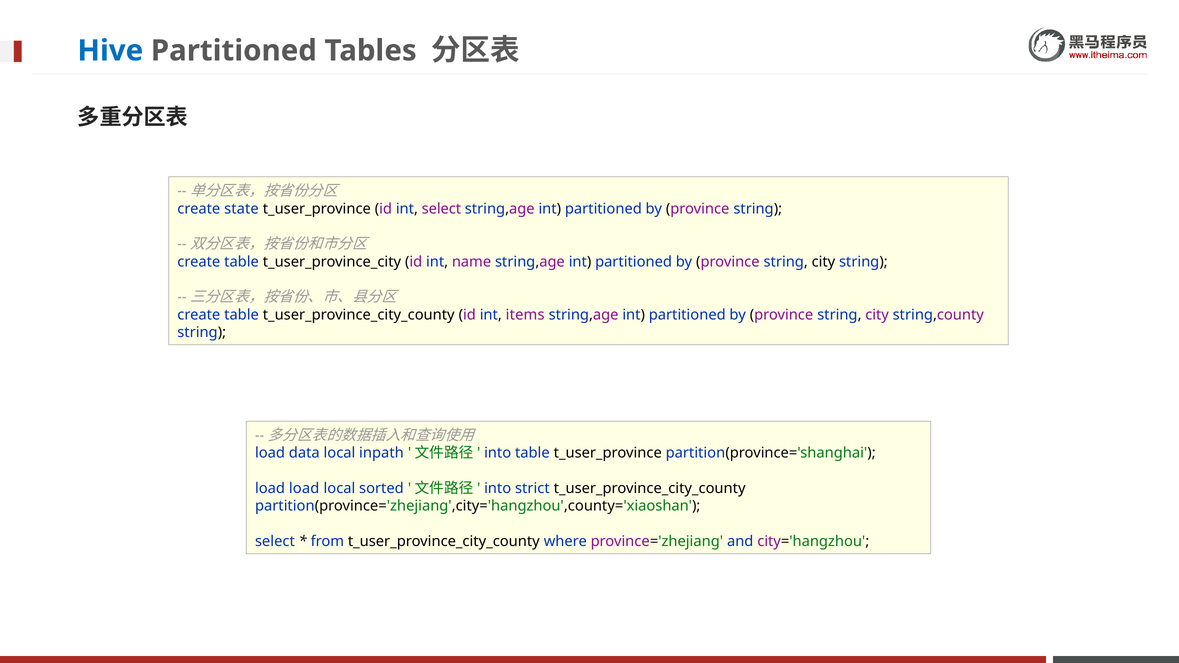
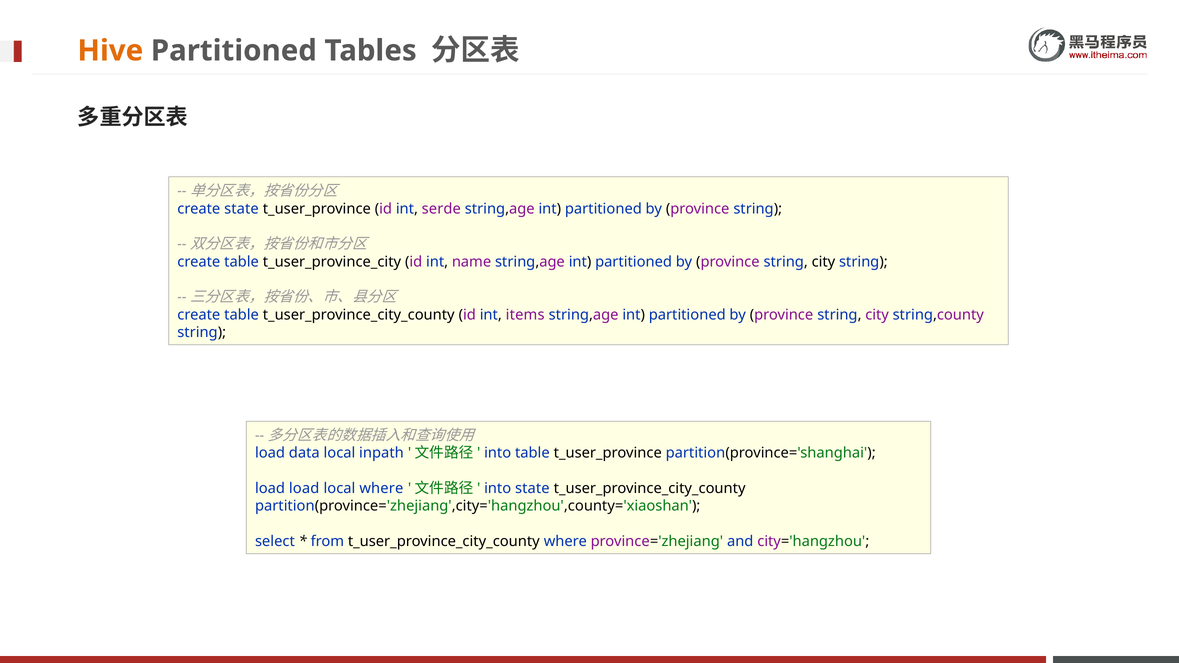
Hive colour: blue -> orange (110, 51)
int select: select -> serde (441, 209)
local sorted: sorted -> where (381, 489)
into strict: strict -> state (532, 489)
